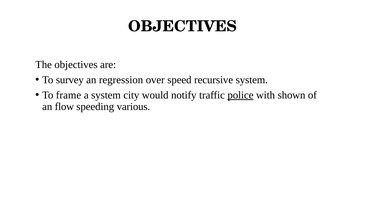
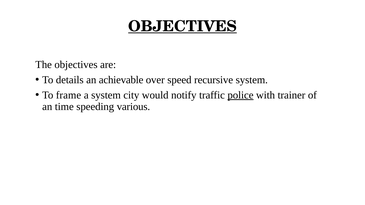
OBJECTIVES underline: none -> present (182, 26)
survey: survey -> details (70, 80)
regression: regression -> achievable (121, 80)
shown: shown -> trainer (291, 95)
flow: flow -> time (64, 107)
